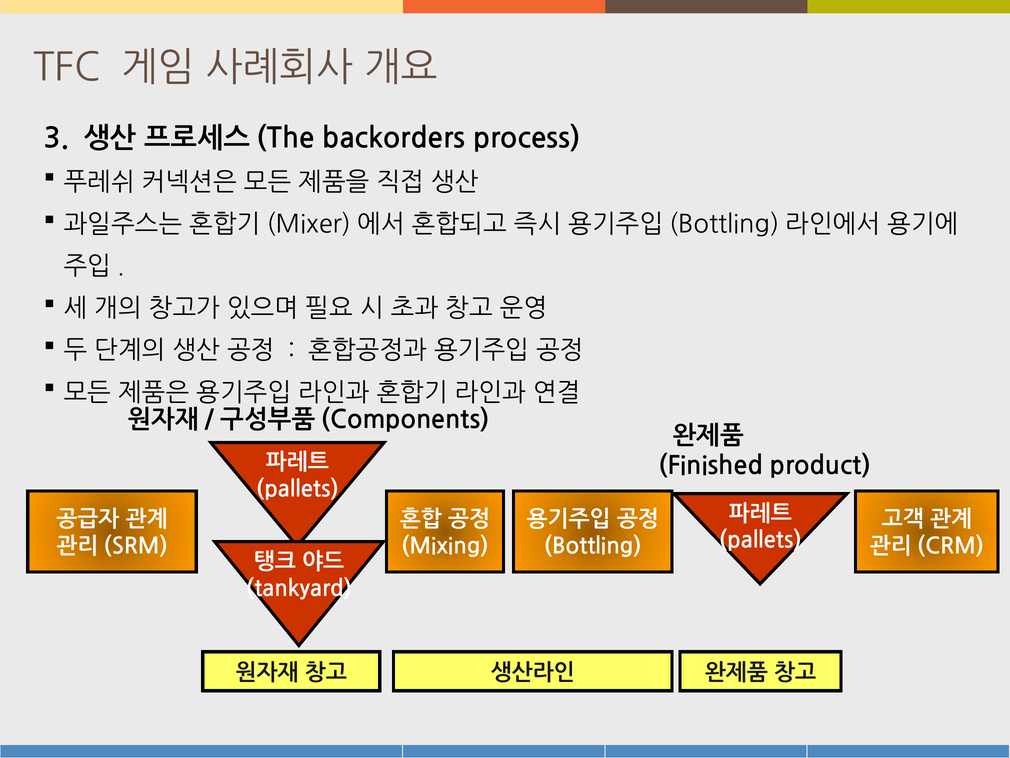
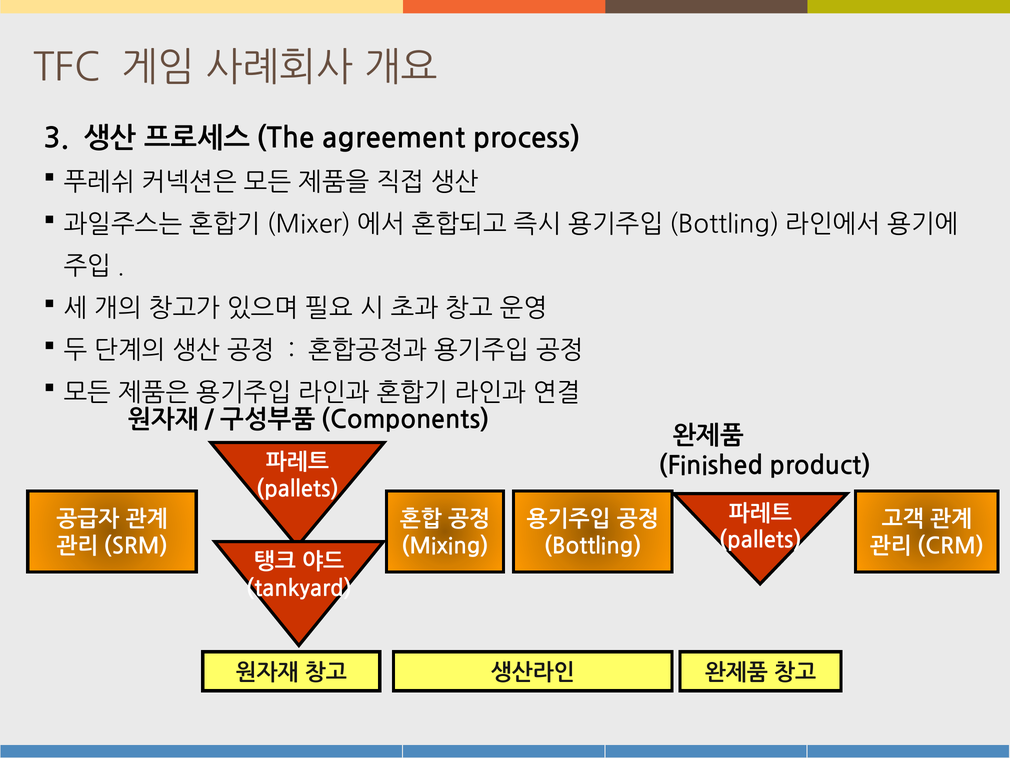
backorders: backorders -> agreement (394, 139)
